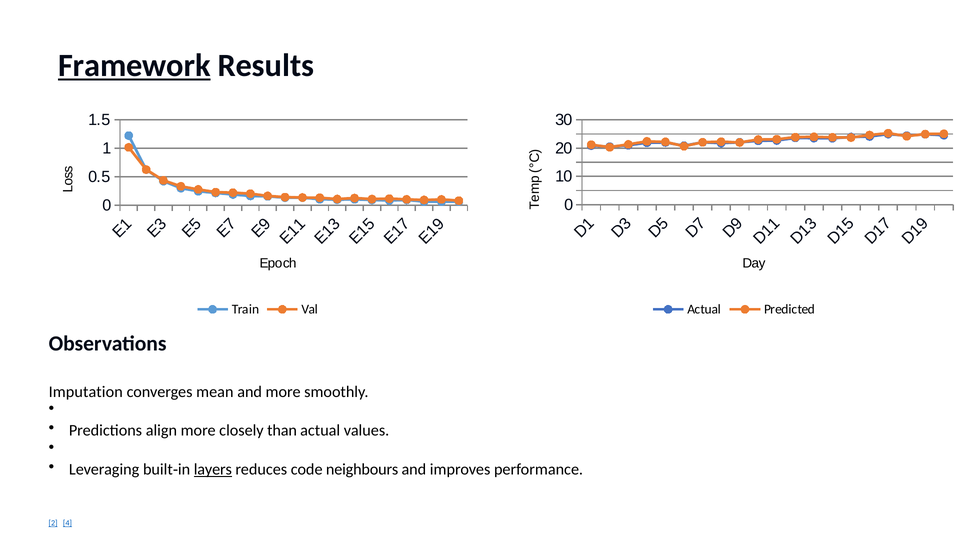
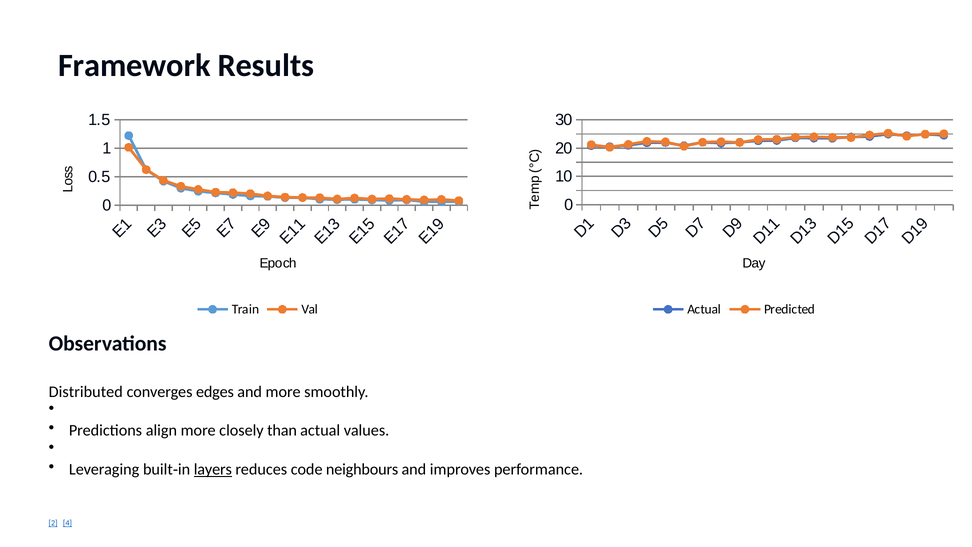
Framework underline: present -> none (134, 65)
Imputation: Imputation -> Distributed (86, 391)
mean: mean -> edges (215, 391)
